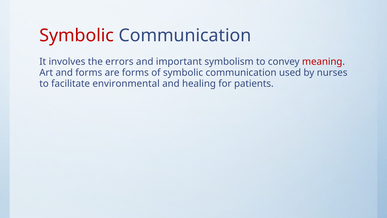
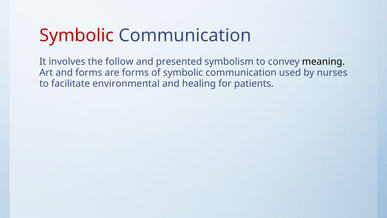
errors: errors -> follow (119, 62)
important: important -> presented (179, 62)
meaning colour: red -> black (324, 62)
